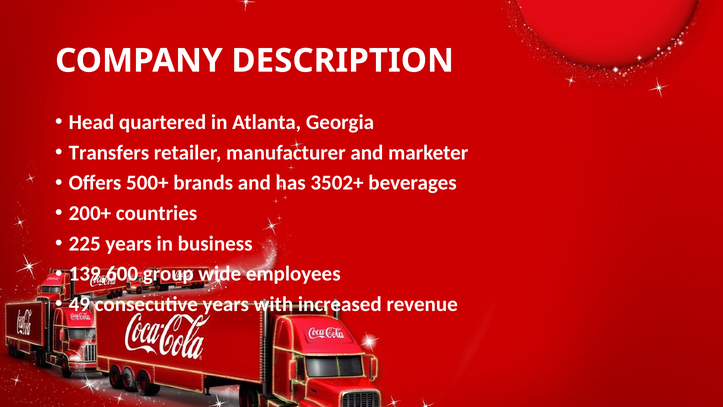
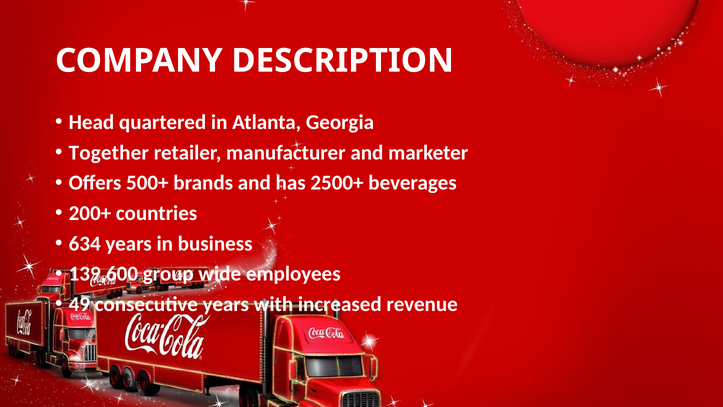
Transfers: Transfers -> Together (109, 153)
3502+: 3502+ -> 2500+ (337, 183)
225: 225 -> 634 (85, 243)
